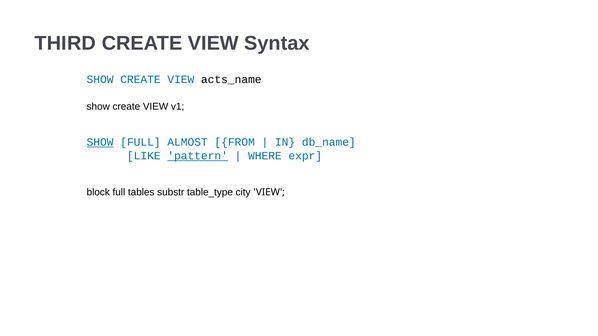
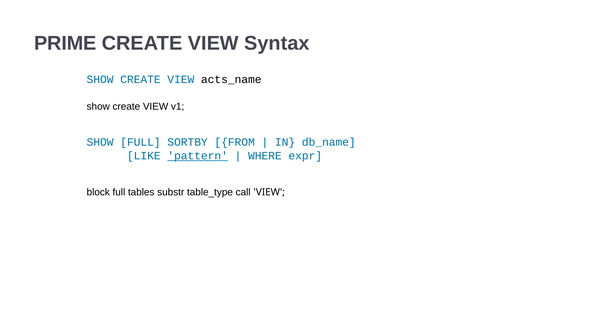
THIRD: THIRD -> PRIME (65, 43)
SHOW underline: present -> none (100, 142)
ALMOST: ALMOST -> SORTBY (188, 142)
city: city -> call (243, 193)
